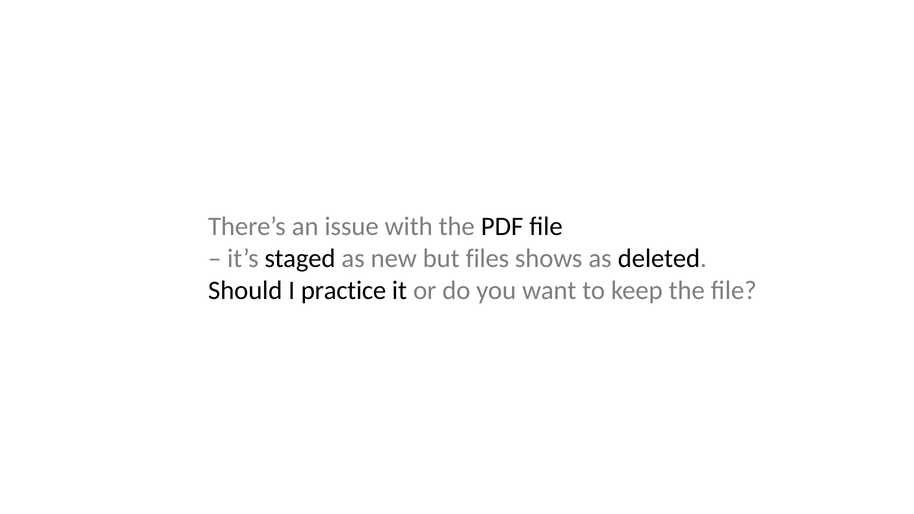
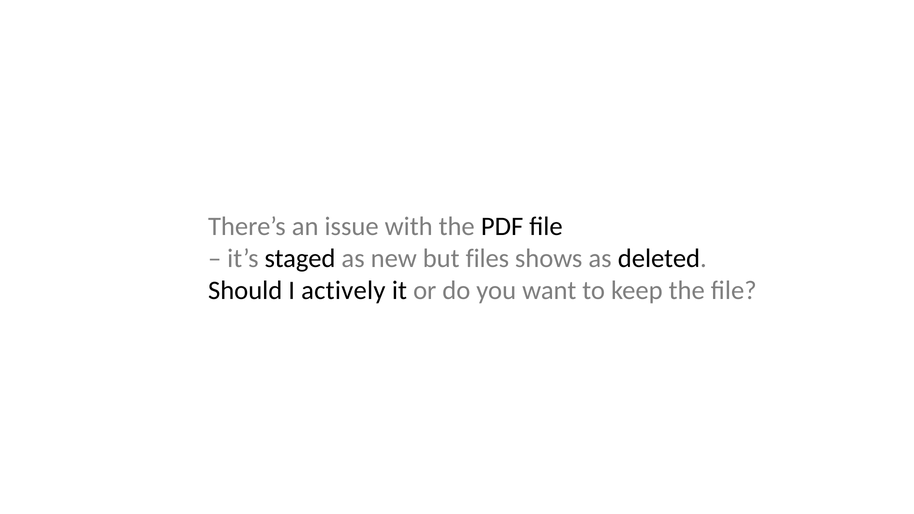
practice: practice -> actively (343, 290)
